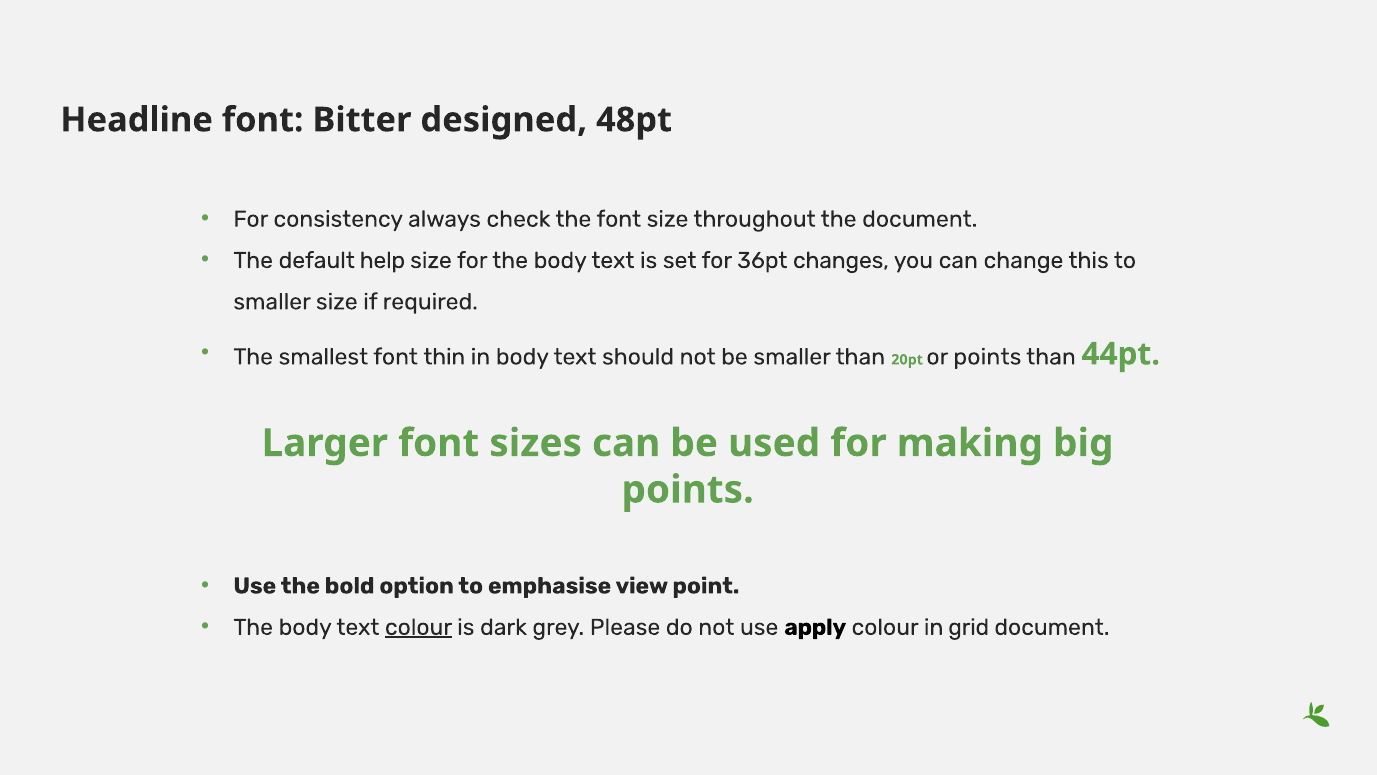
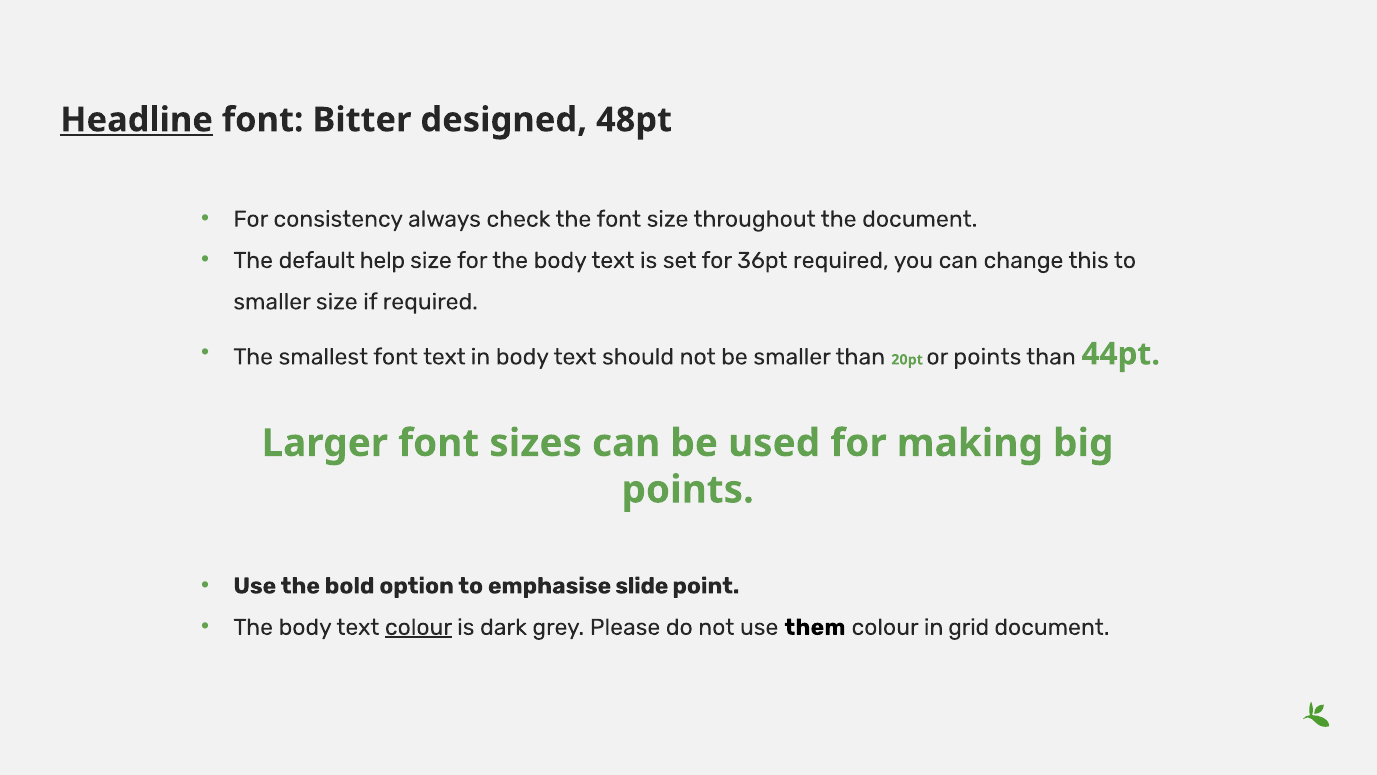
Headline underline: none -> present (137, 120)
36pt changes: changes -> required (841, 260)
font thin: thin -> text (444, 357)
view: view -> slide (642, 586)
apply: apply -> them (815, 627)
